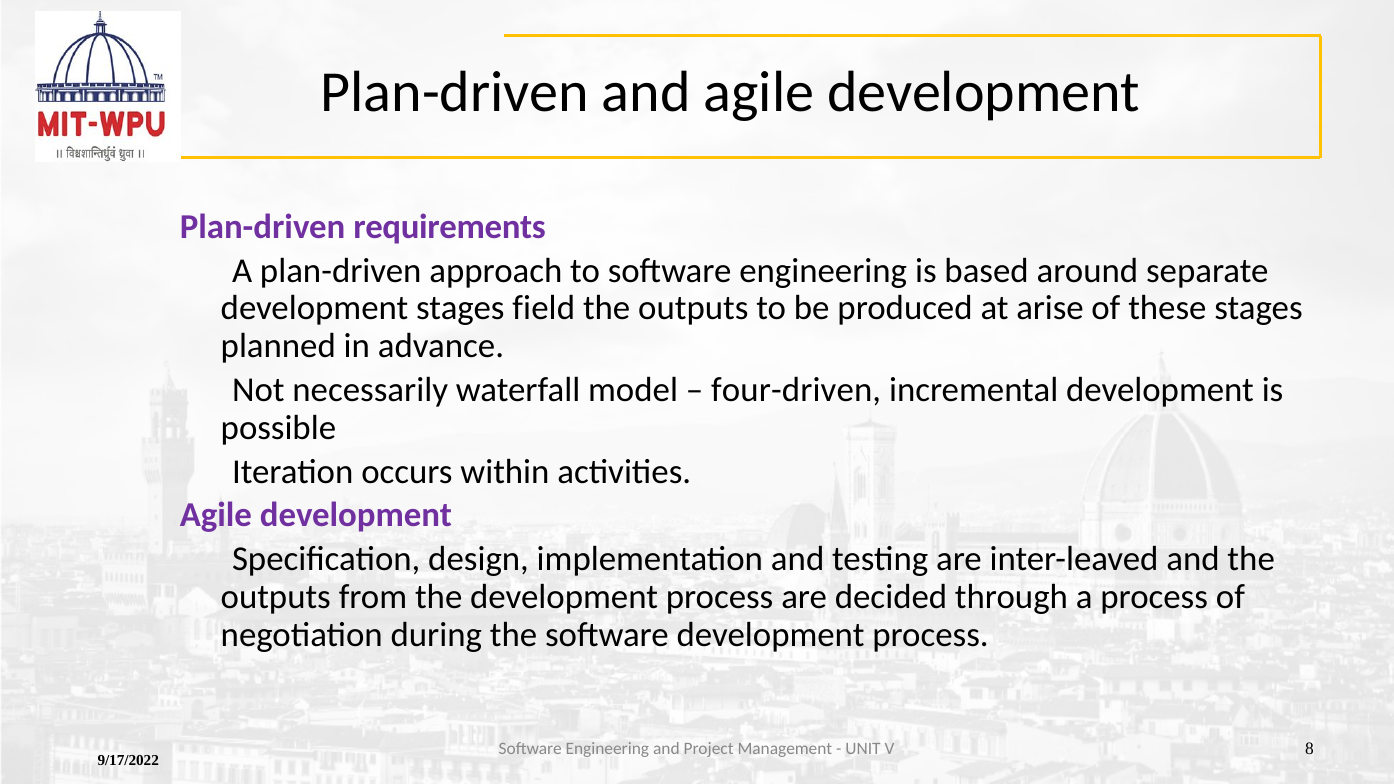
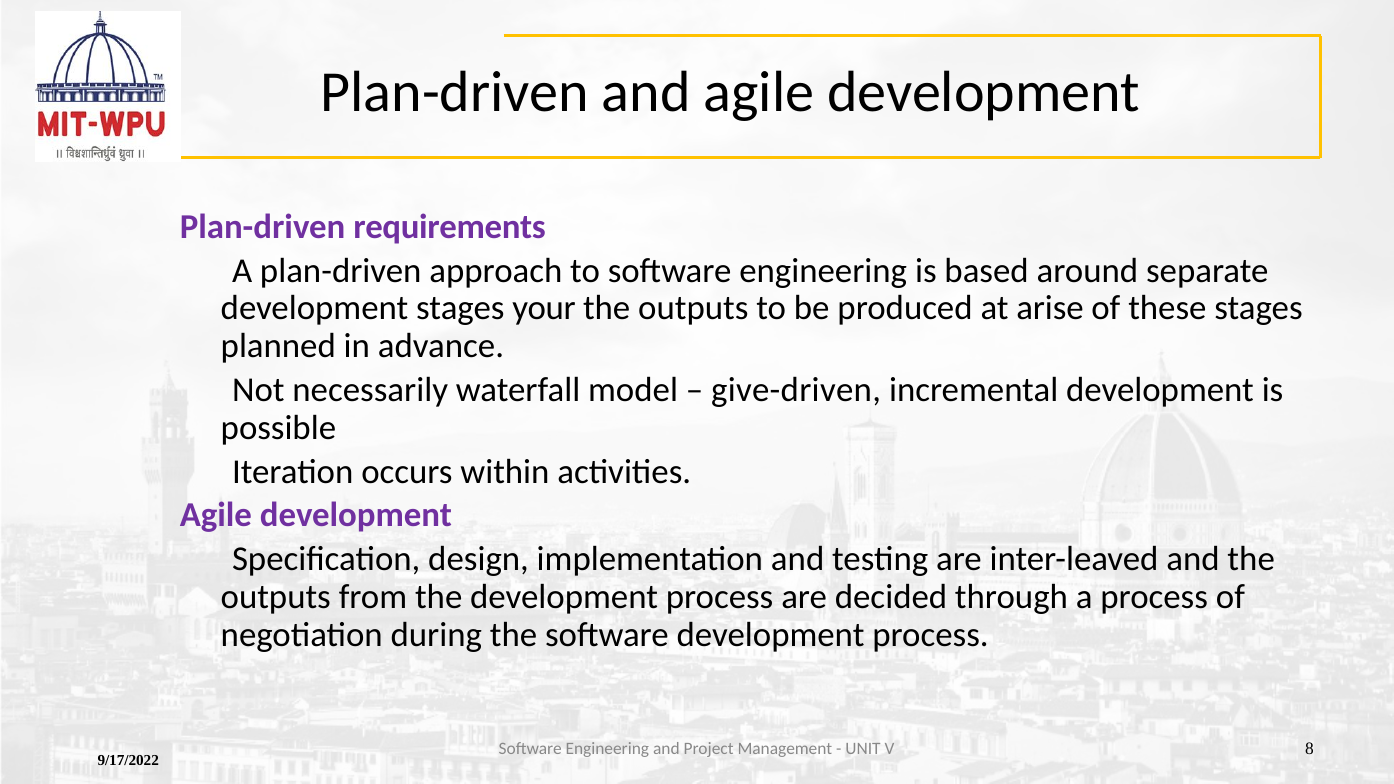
field: field -> your (544, 309)
four-driven: four-driven -> give-driven (796, 390)
